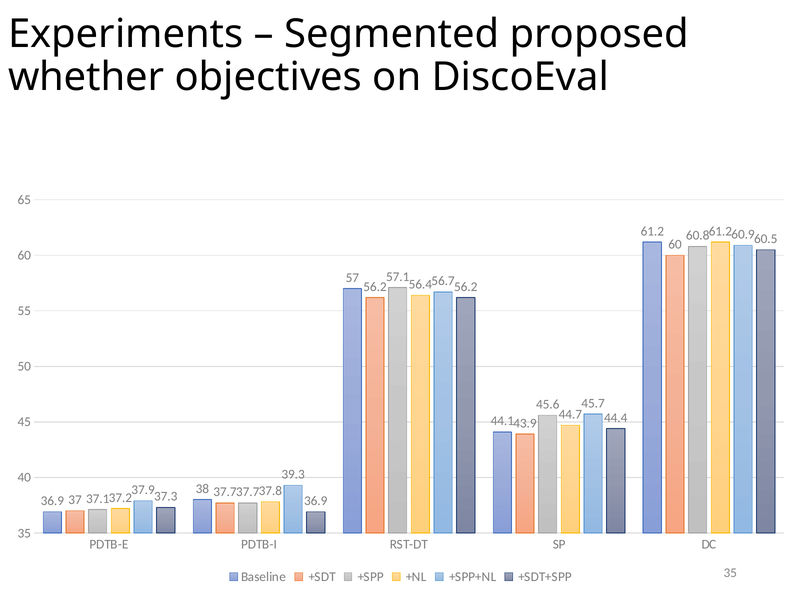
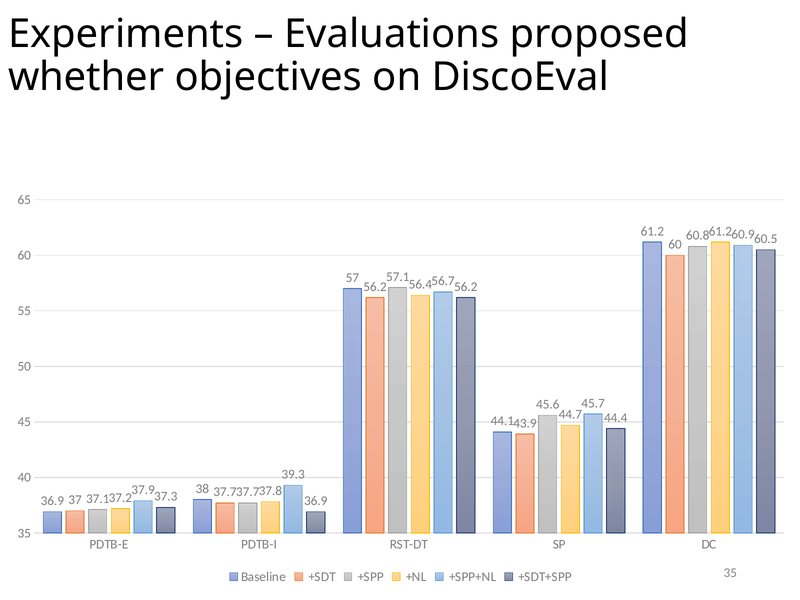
Segmented: Segmented -> Evaluations (392, 34)
